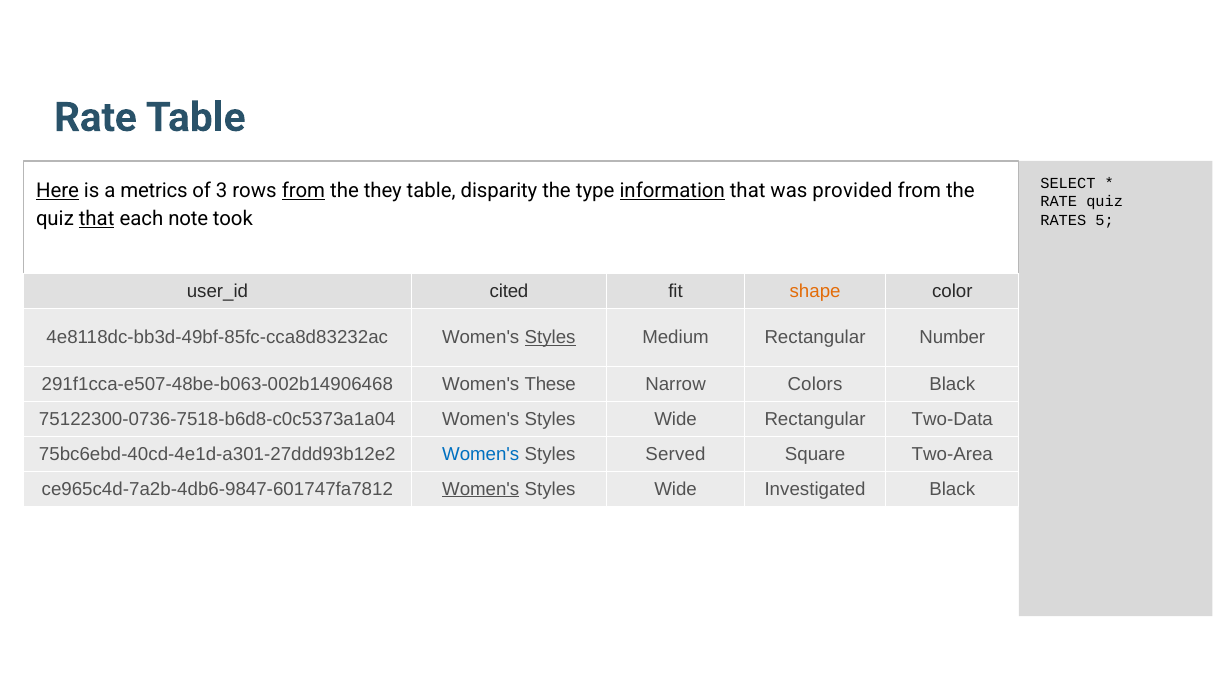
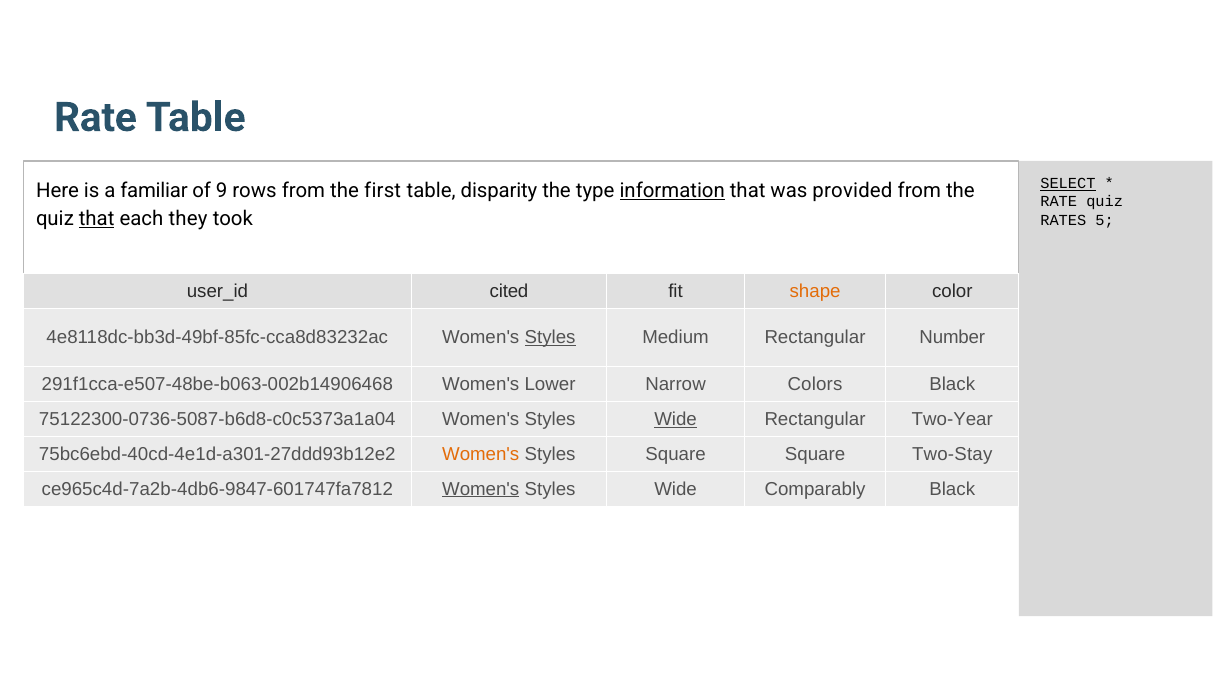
SELECT underline: none -> present (1068, 183)
Here underline: present -> none (57, 191)
metrics: metrics -> familiar (154, 191)
3: 3 -> 9 (222, 191)
from underline: present -> none (303, 191)
they: they -> first (383, 191)
note: note -> they (188, 219)
These: These -> Lower (550, 385)
75122300-0736-7518-b6d8-c0c5373a1a04: 75122300-0736-7518-b6d8-c0c5373a1a04 -> 75122300-0736-5087-b6d8-c0c5373a1a04 (217, 419)
Wide underline: none -> present (676, 419)
Two-Data: Two-Data -> Two-Year (952, 419)
Women's colour: blue -> orange (481, 454)
Styles Served: Served -> Square (676, 454)
Two-Area: Two-Area -> Two-Stay (952, 454)
Investigated: Investigated -> Comparably (815, 489)
